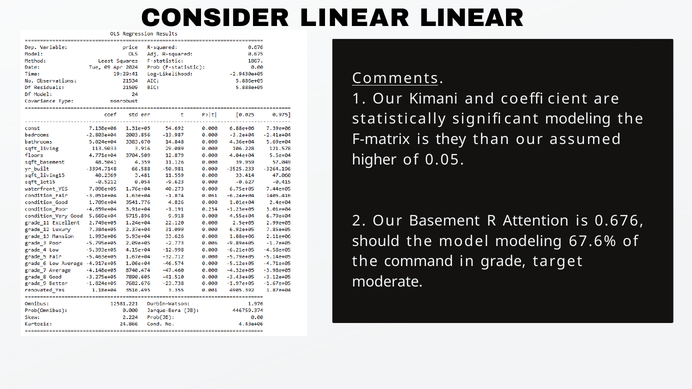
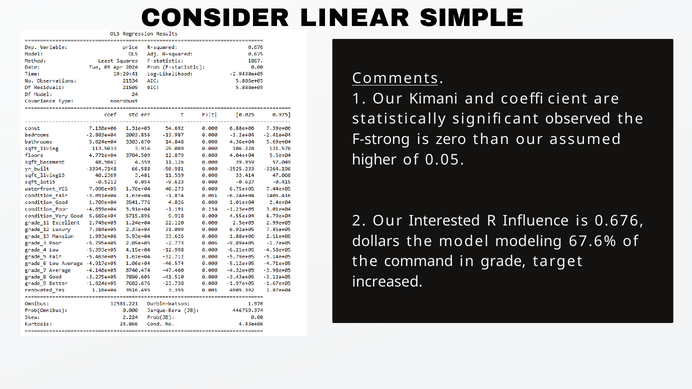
LINEAR LINEAR: LINEAR -> SIMPLE (472, 18)
significant modeling: modeling -> observed (578, 119)
F-matrix: F-matrix -> F-strong (381, 140)
they: they -> zero (451, 140)
Basement: Basement -> Interested (444, 221)
Attention: Attention -> Influence (536, 221)
should: should -> dollars (376, 241)
moderate: moderate -> increased (387, 282)
